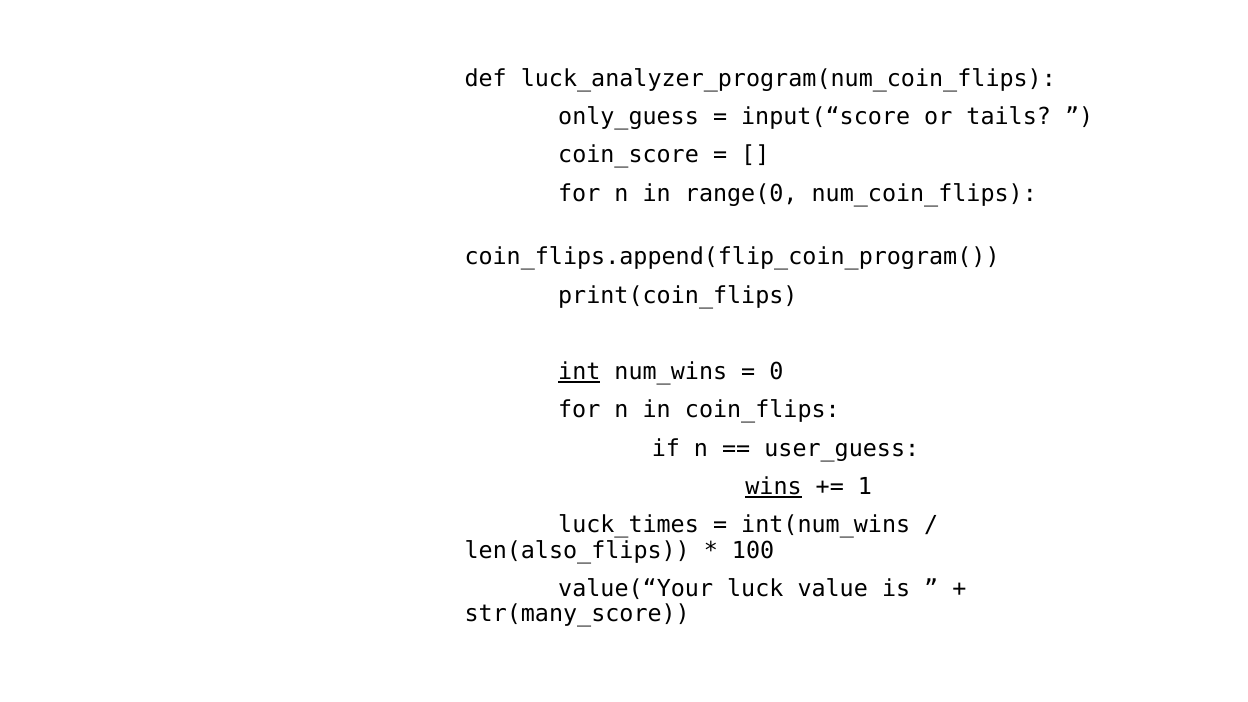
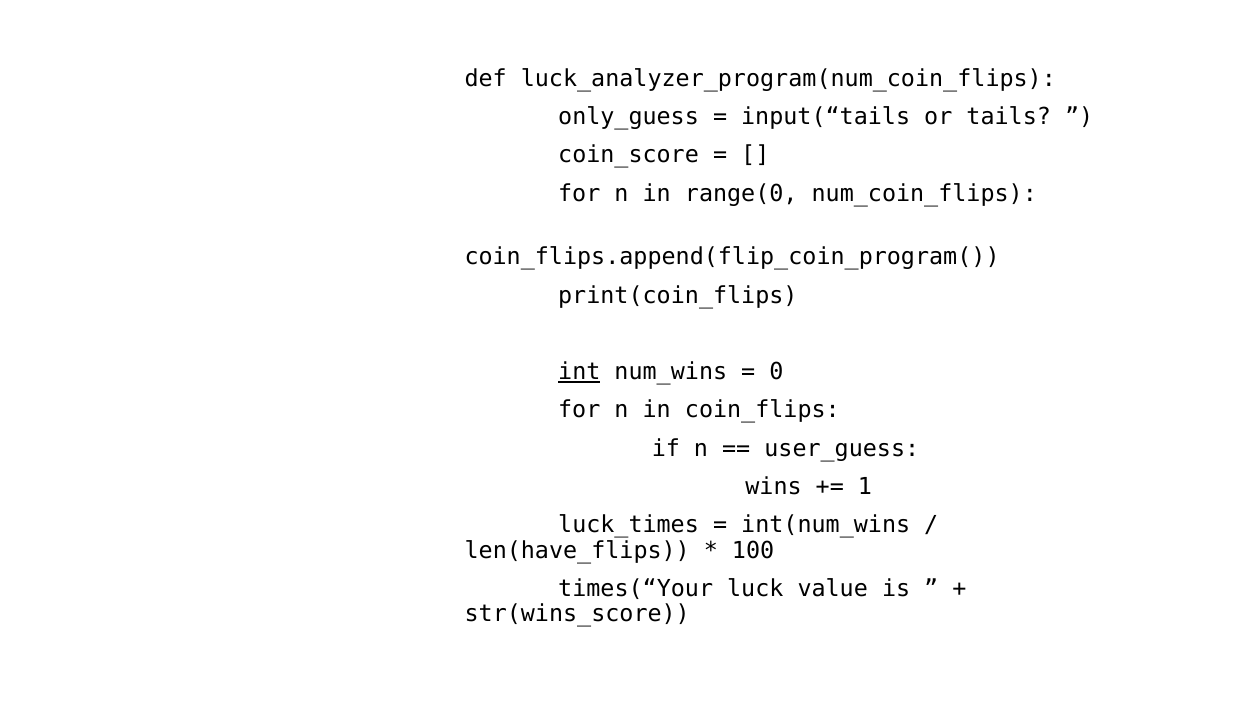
input(“score: input(“score -> input(“tails (826, 117)
wins underline: present -> none (774, 487)
len(also_flips: len(also_flips -> len(have_flips (577, 550)
value(“Your: value(“Your -> times(“Your (636, 589)
str(many_score: str(many_score -> str(wins_score (577, 614)
